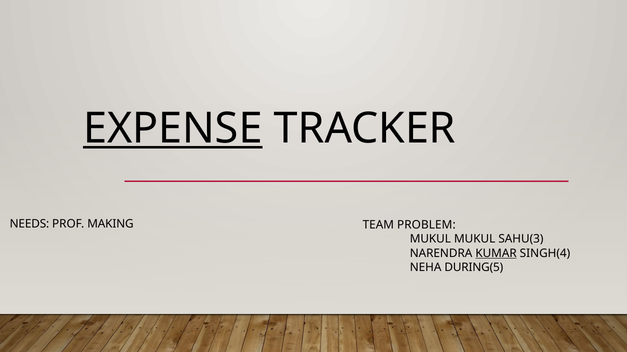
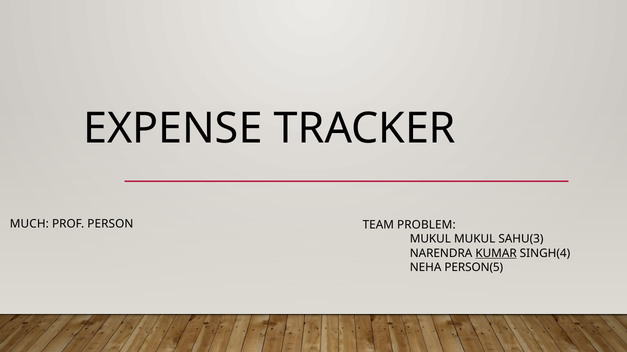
EXPENSE underline: present -> none (173, 129)
NEEDS: NEEDS -> MUCH (29, 224)
MAKING: MAKING -> PERSON (110, 224)
DURING(5: DURING(5 -> PERSON(5 (474, 268)
